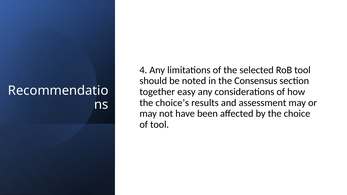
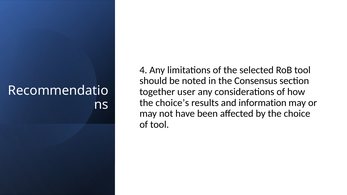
easy: easy -> user (186, 92)
assessment: assessment -> information (263, 103)
